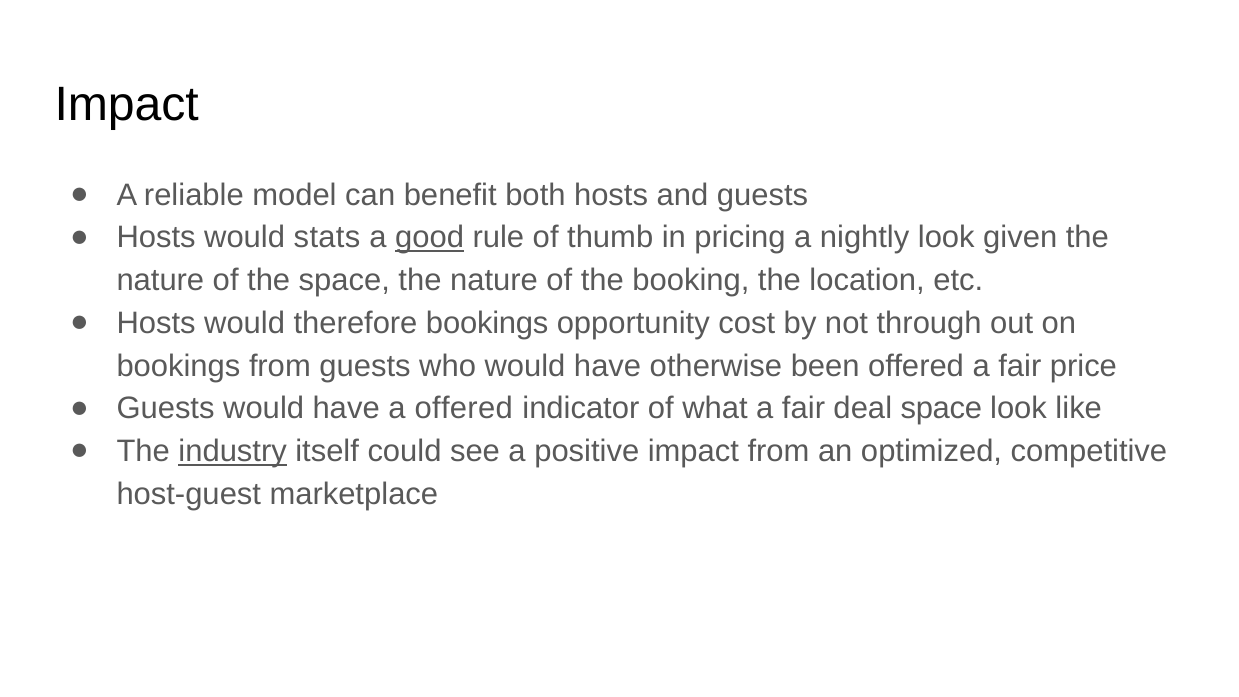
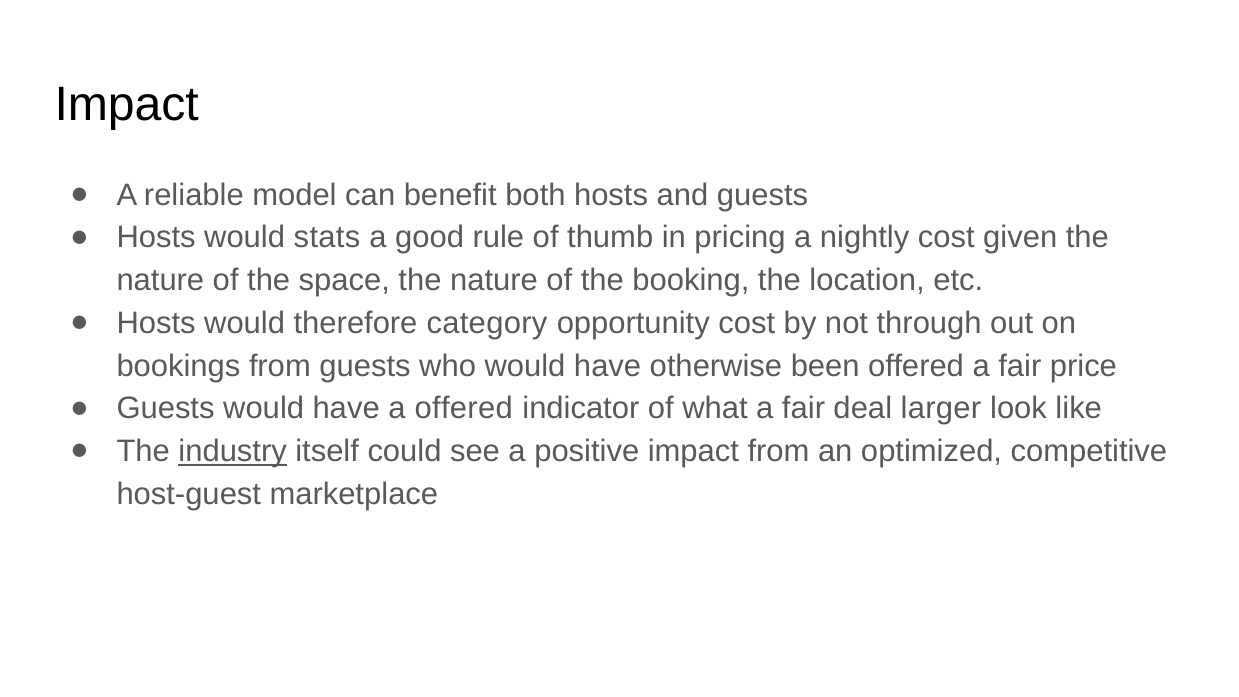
good underline: present -> none (430, 238)
nightly look: look -> cost (946, 238)
therefore bookings: bookings -> category (487, 323)
deal space: space -> larger (941, 409)
